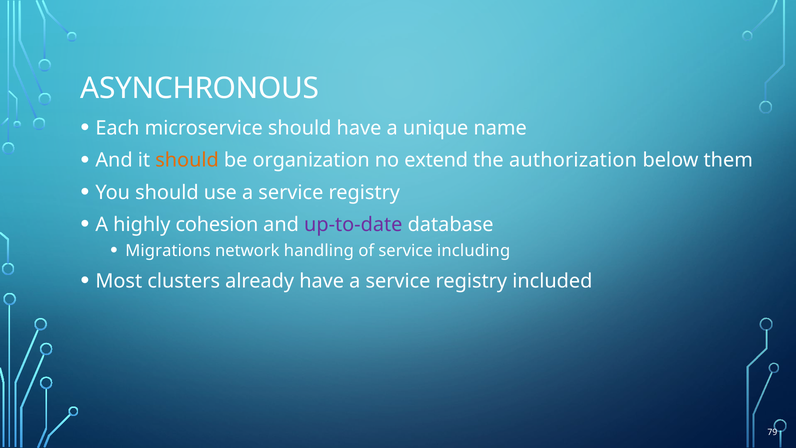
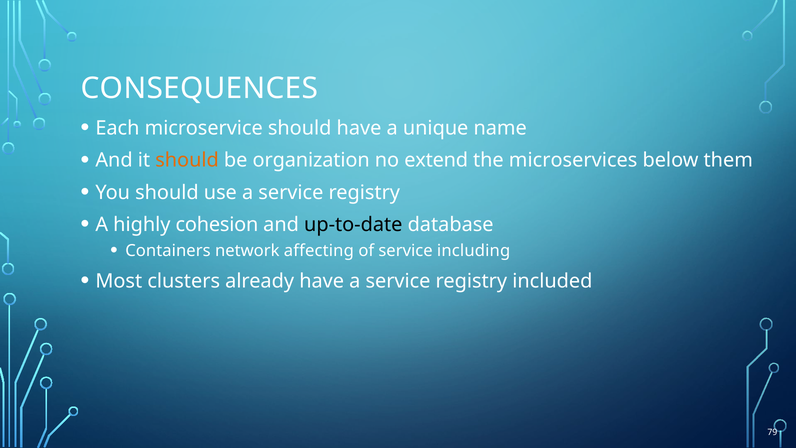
ASYNCHRONOUS: ASYNCHRONOUS -> CONSEQUENCES (199, 88)
authorization: authorization -> microservices (573, 160)
up-to-date colour: purple -> black (353, 225)
Migrations: Migrations -> Containers (168, 250)
handling: handling -> affecting (319, 250)
